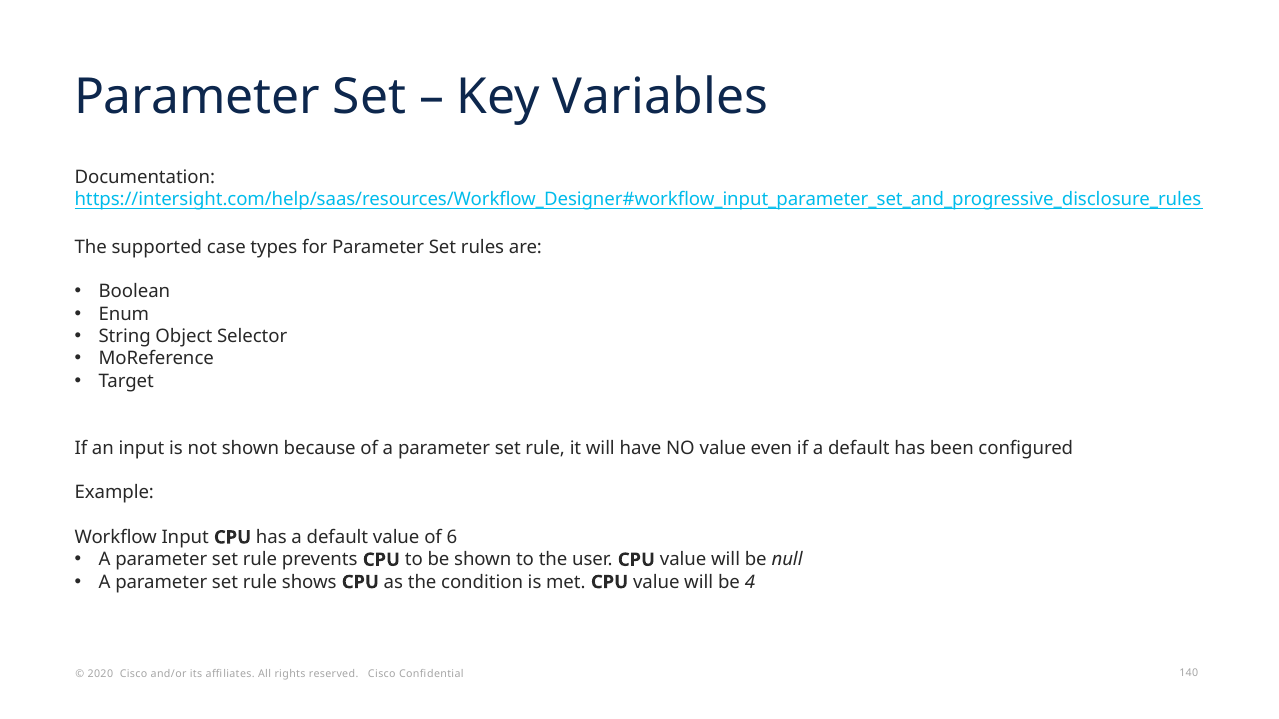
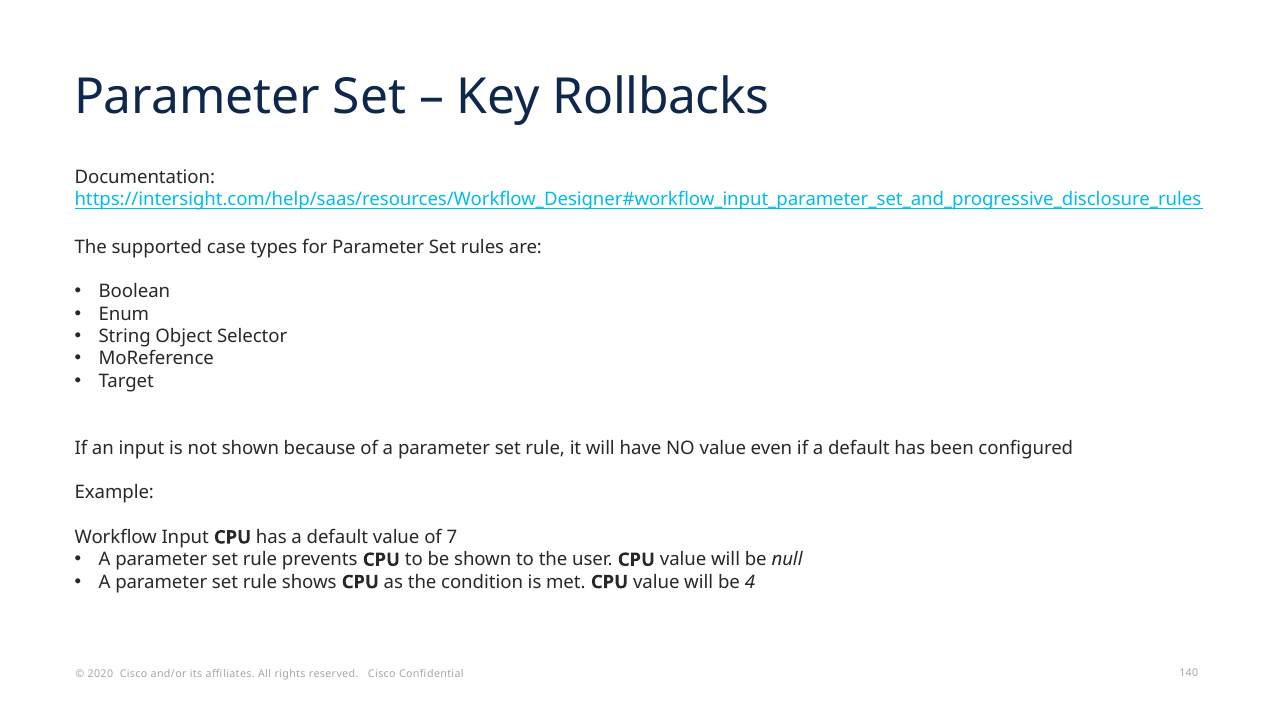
Variables: Variables -> Rollbacks (661, 97)
6: 6 -> 7 (452, 538)
